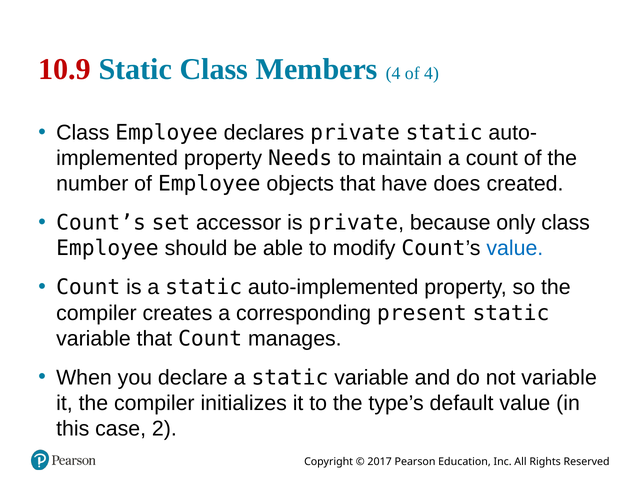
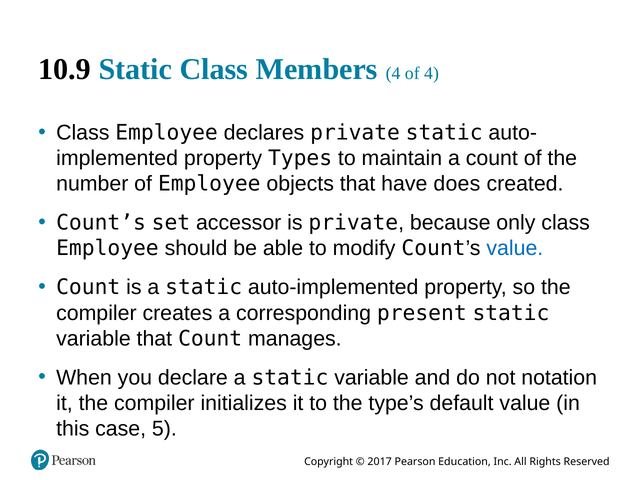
10.9 colour: red -> black (65, 69)
Needs: Needs -> Types (300, 158)
not variable: variable -> notation (559, 377)
2: 2 -> 5 (164, 428)
